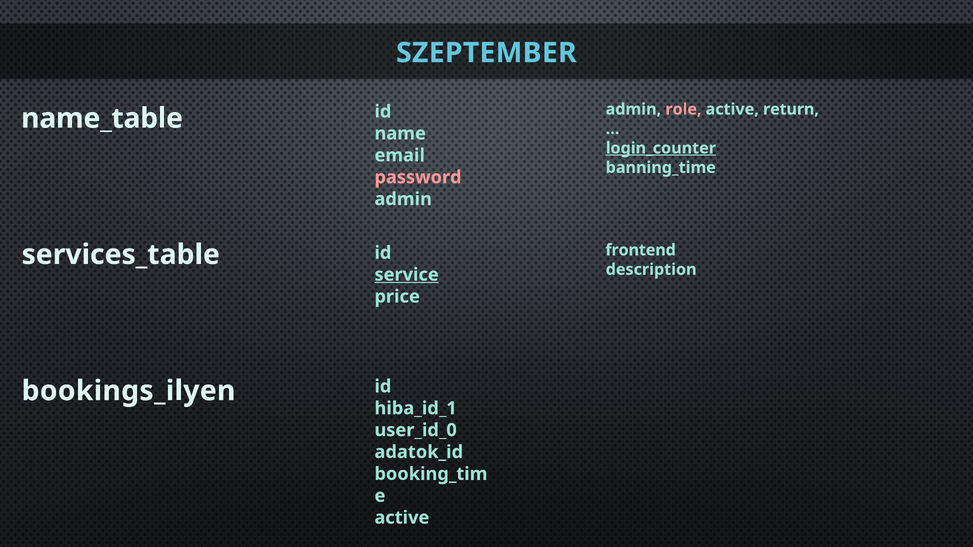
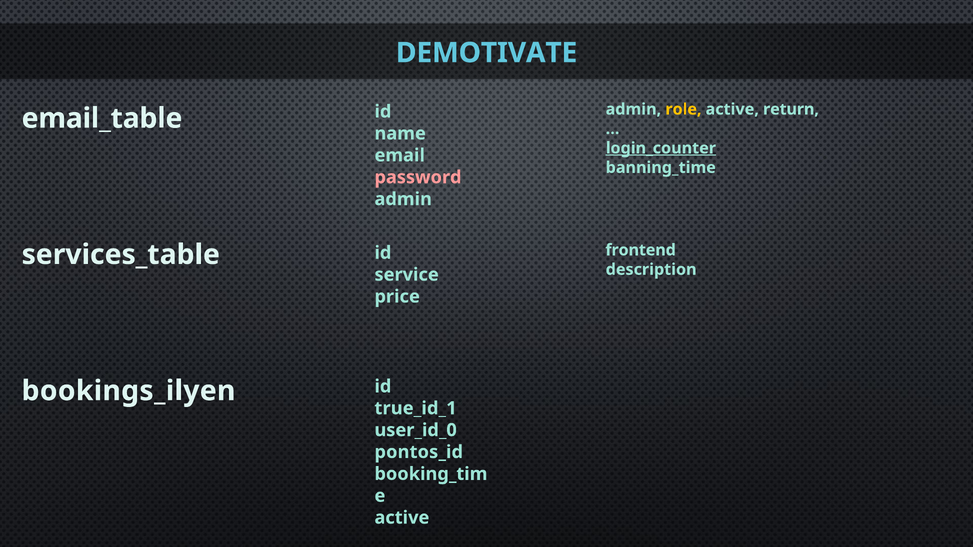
SZEPTEMBER: SZEPTEMBER -> DEMOTIVATE (487, 53)
role colour: pink -> yellow (683, 109)
name_table: name_table -> email_table (102, 118)
service underline: present -> none (407, 275)
hiba_id_1: hiba_id_1 -> true_id_1 (416, 408)
adatok_id: adatok_id -> pontos_id (419, 452)
